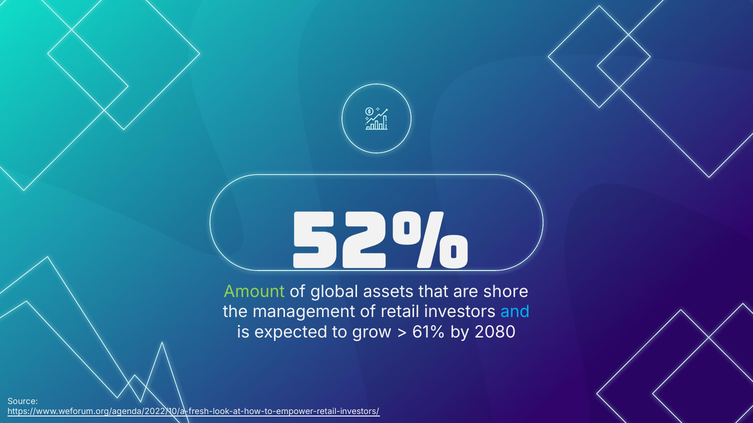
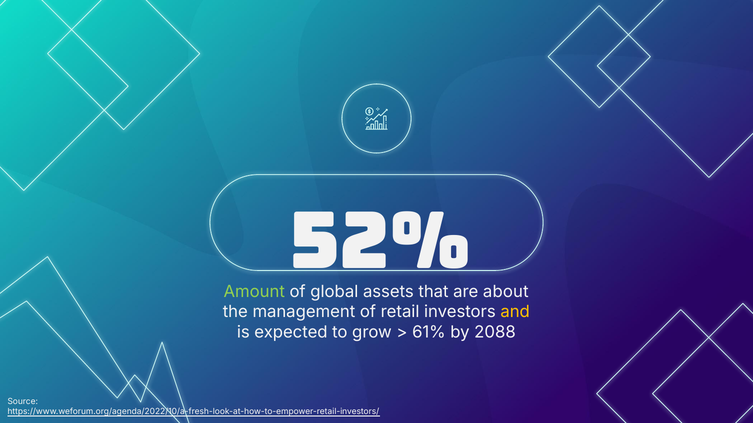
shore: shore -> about (506, 292)
and colour: light blue -> yellow (515, 312)
2080: 2080 -> 2088 (495, 332)
